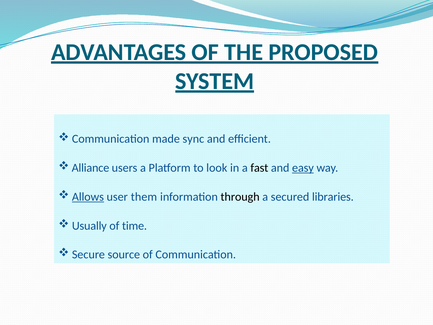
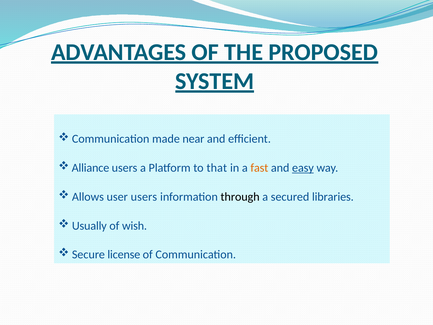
sync: sync -> near (193, 139)
look: look -> that (217, 168)
fast colour: black -> orange (259, 168)
Allows underline: present -> none (88, 197)
user them: them -> users (144, 197)
time: time -> wish (135, 226)
source: source -> license (124, 254)
